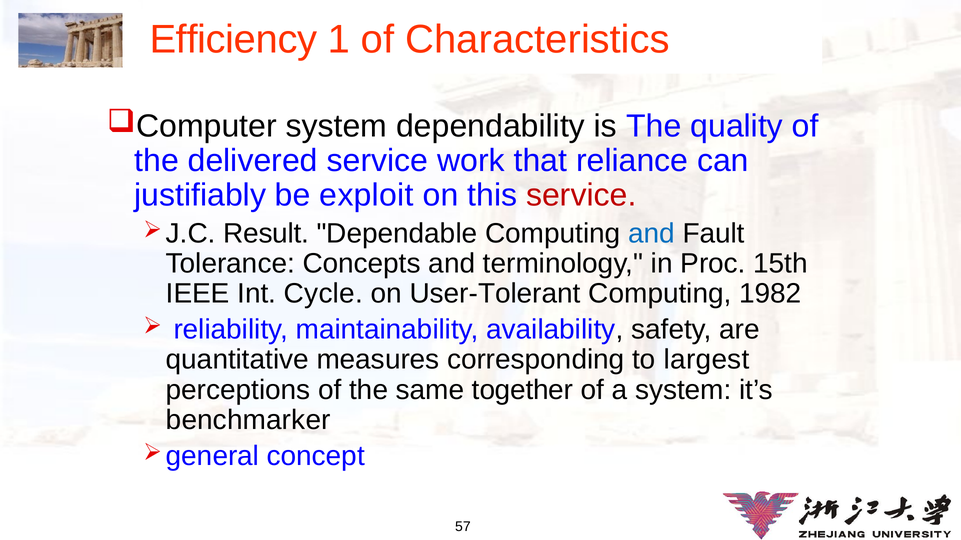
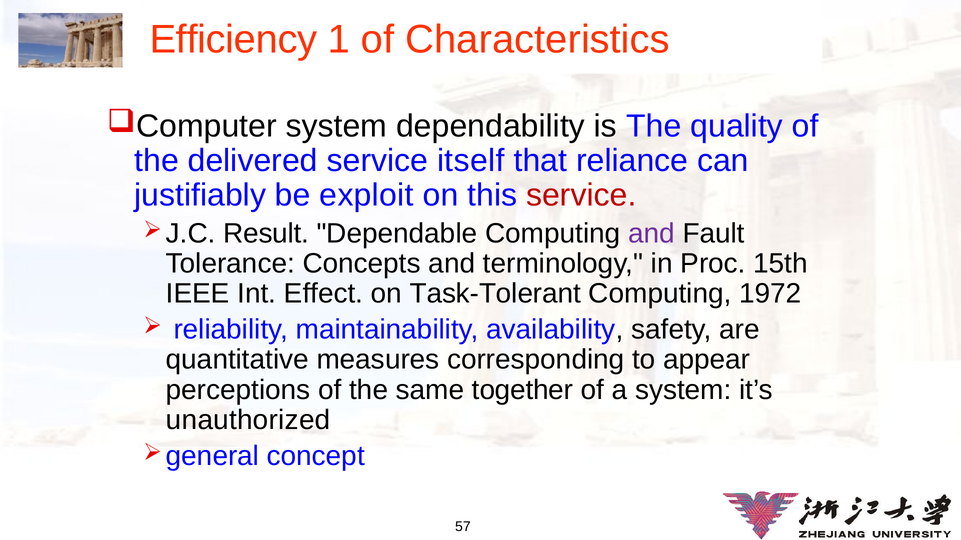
work: work -> itself (471, 161)
and colour: blue -> purple (651, 234)
Cycle: Cycle -> Effect (323, 294)
User-Tolerant: User-Tolerant -> Task-Tolerant (495, 294)
1982: 1982 -> 1972 (770, 294)
largest: largest -> appear (707, 360)
benchmarker: benchmarker -> unauthorized (248, 421)
